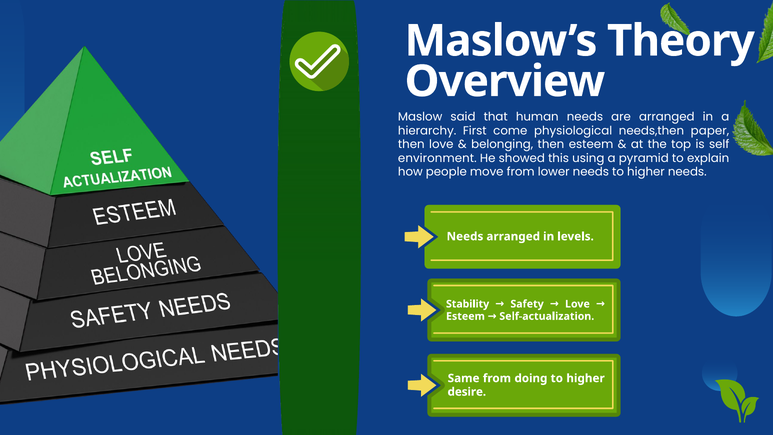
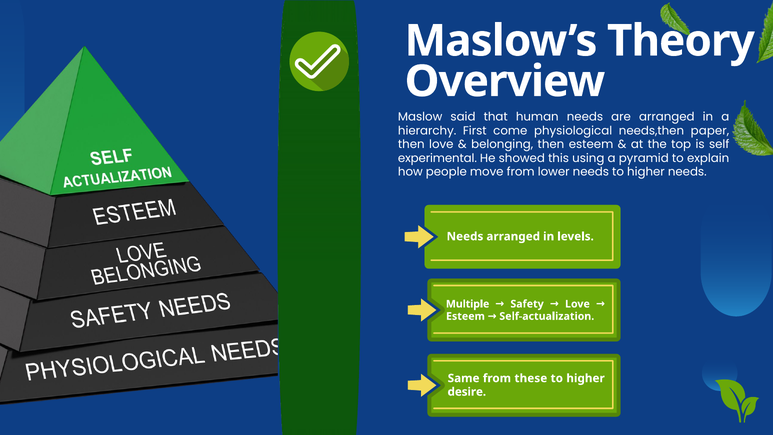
environment: environment -> experimental (437, 158)
Stability: Stability -> Multiple (468, 304)
doing: doing -> these (531, 378)
